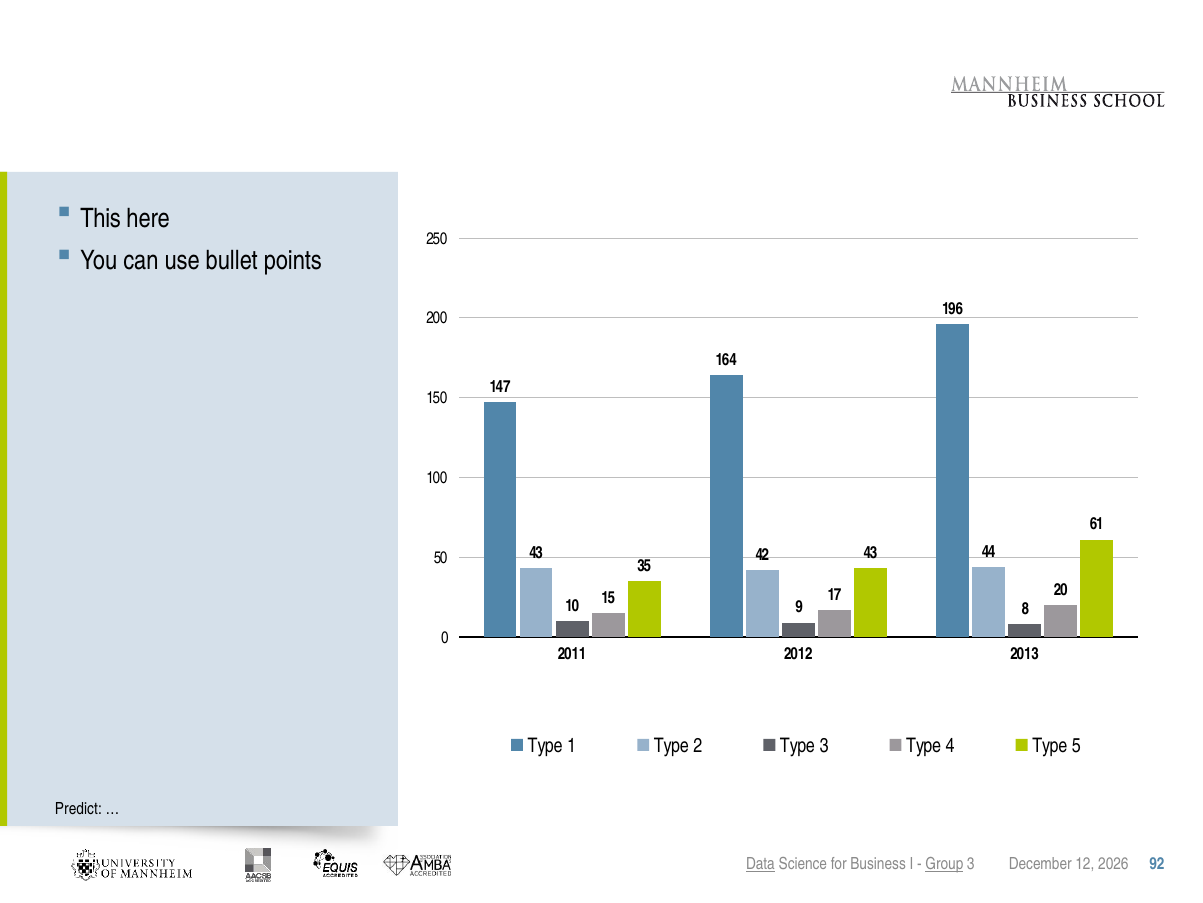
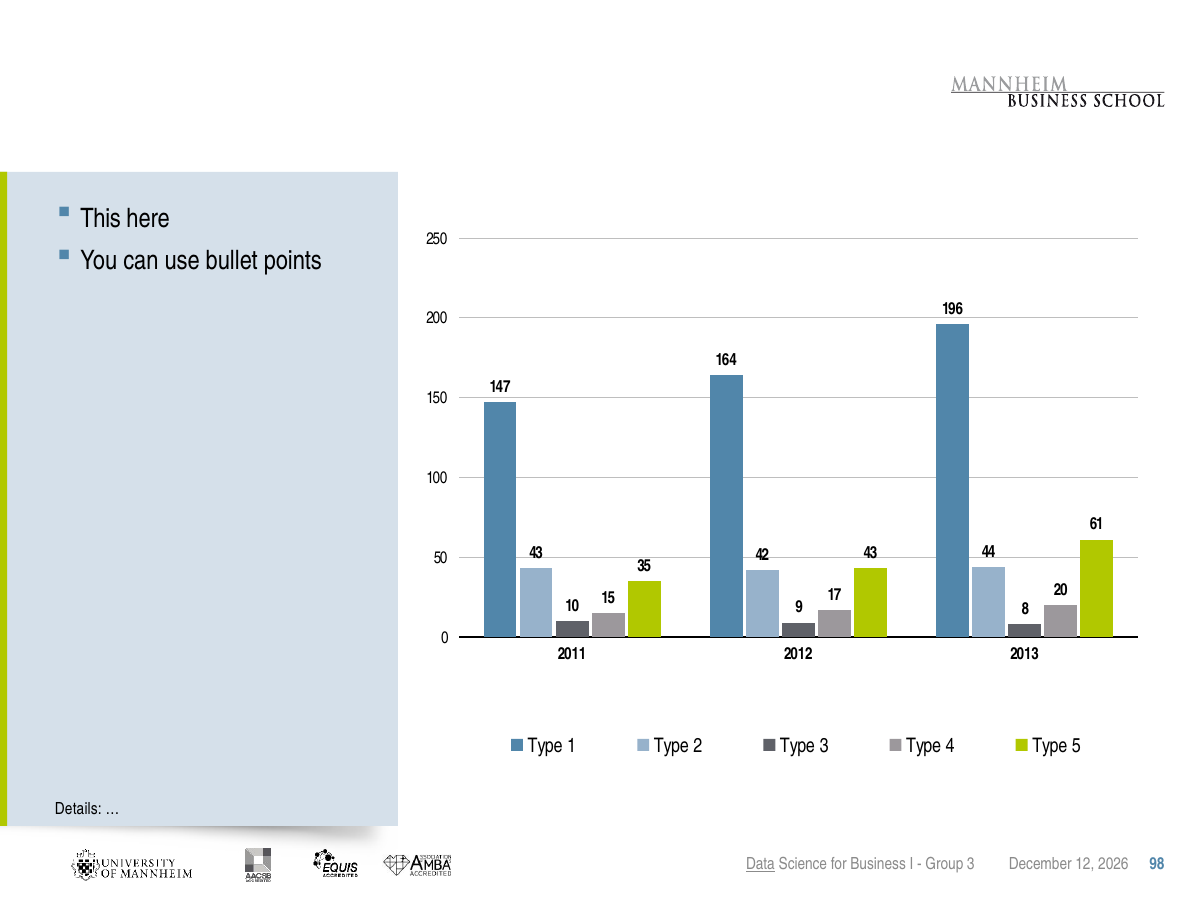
Predict: Predict -> Details (78, 808)
Group underline: present -> none (944, 864)
92: 92 -> 98 (1157, 863)
